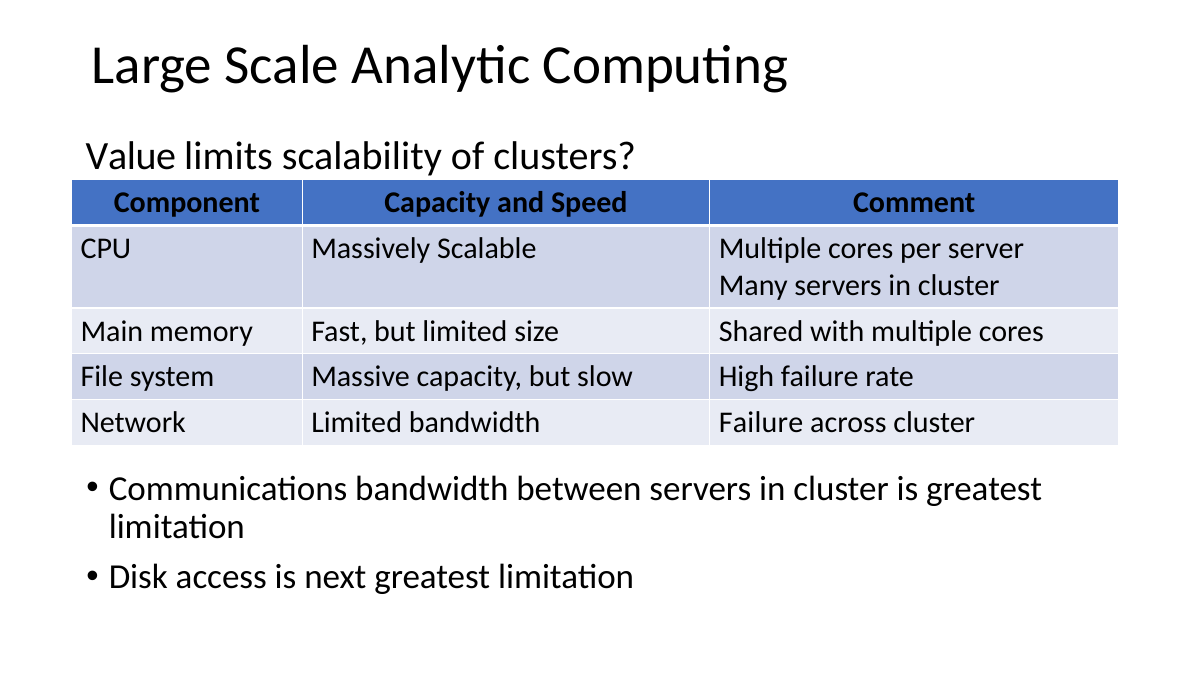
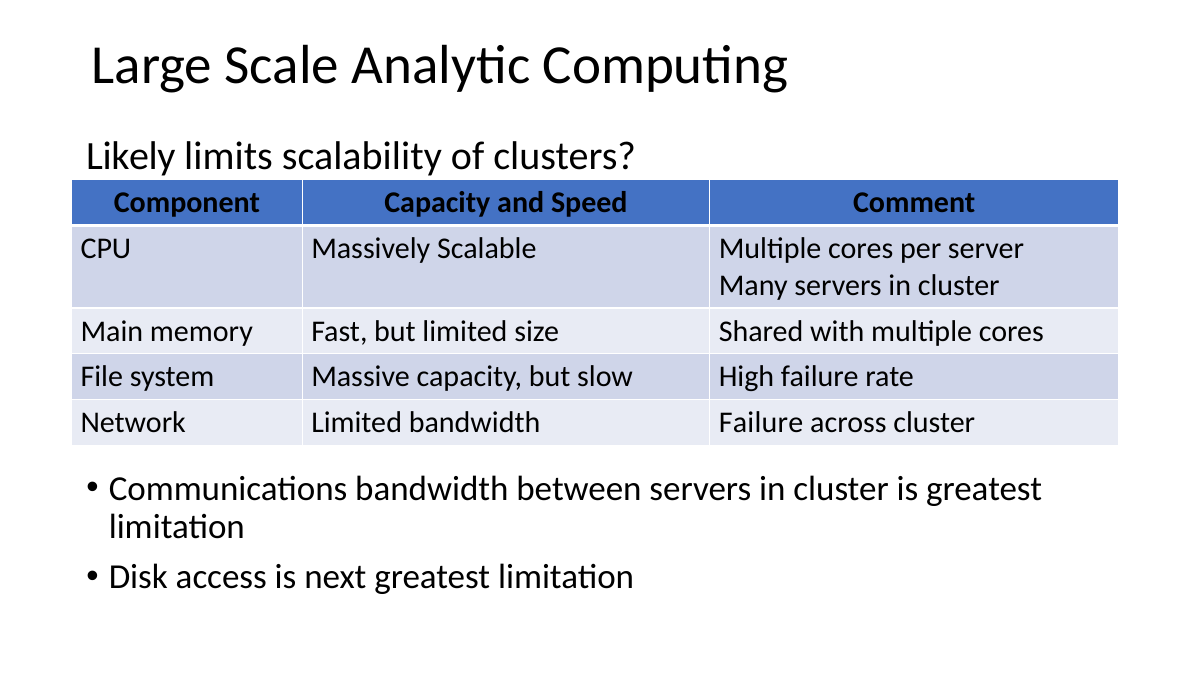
Value: Value -> Likely (131, 156)
